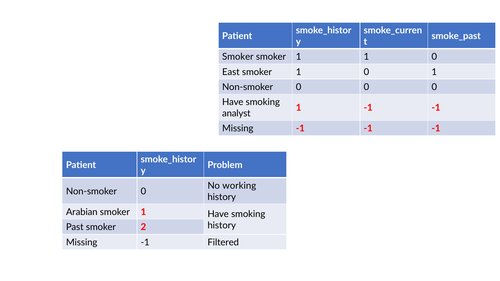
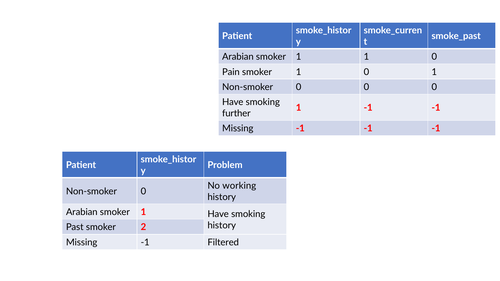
Smoker: Smoker -> Arabian (238, 57)
East: East -> Pain (231, 72)
analyst: analyst -> further (236, 114)
